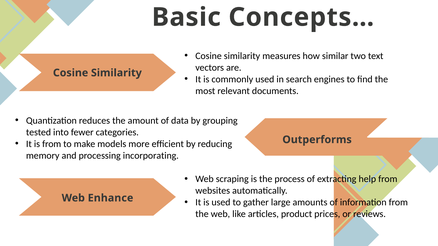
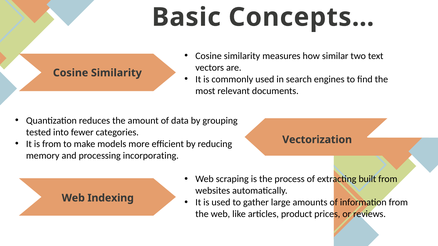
Outperforms: Outperforms -> Vectorization (317, 140)
help: help -> built (367, 179)
Enhance: Enhance -> Indexing (111, 198)
